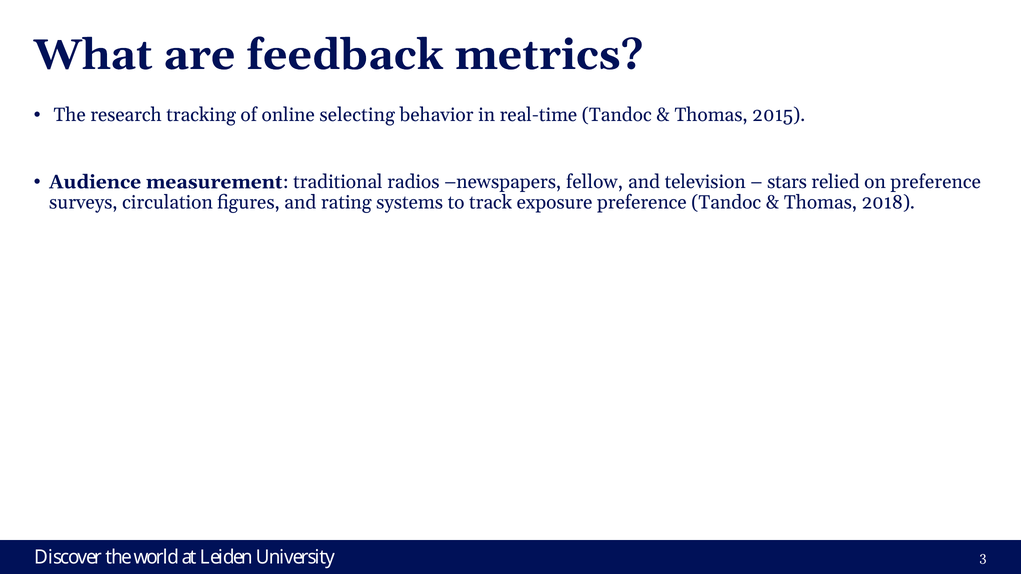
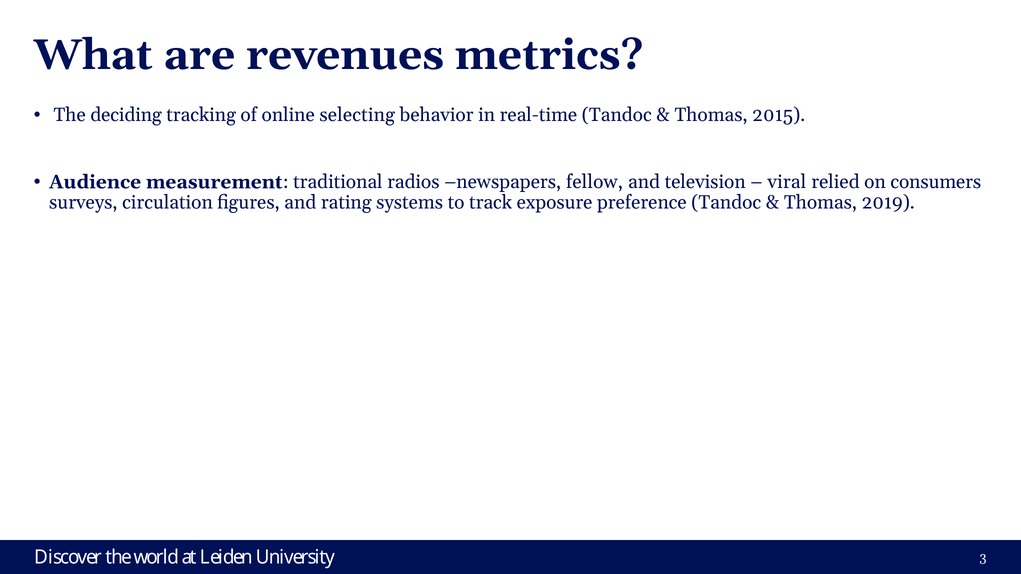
feedback: feedback -> revenues (345, 55)
research: research -> deciding (126, 115)
stars: stars -> viral (787, 182)
on preference: preference -> consumers (936, 182)
2018: 2018 -> 2019 (888, 203)
